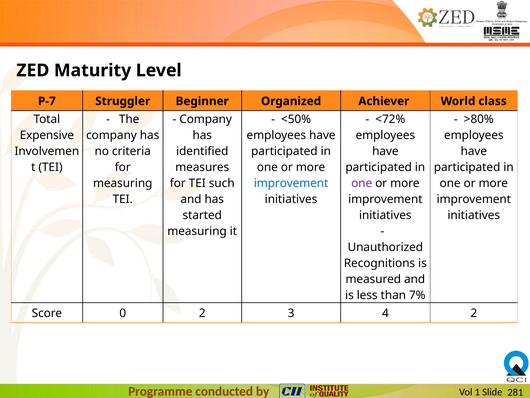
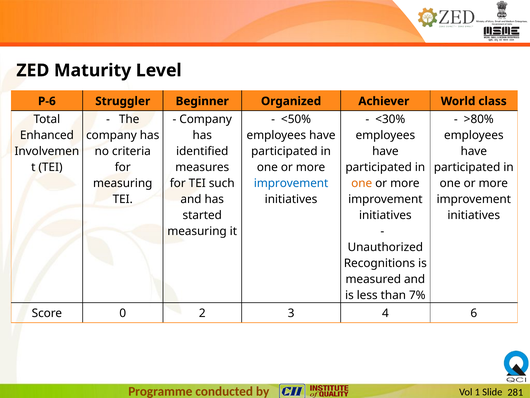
P-7: P-7 -> P-6 (47, 101)
<72%: <72% -> <30% (390, 119)
Expensive: Expensive -> Enhanced (47, 135)
one colour: purple -> orange (362, 183)
4 2: 2 -> 6 (474, 313)
